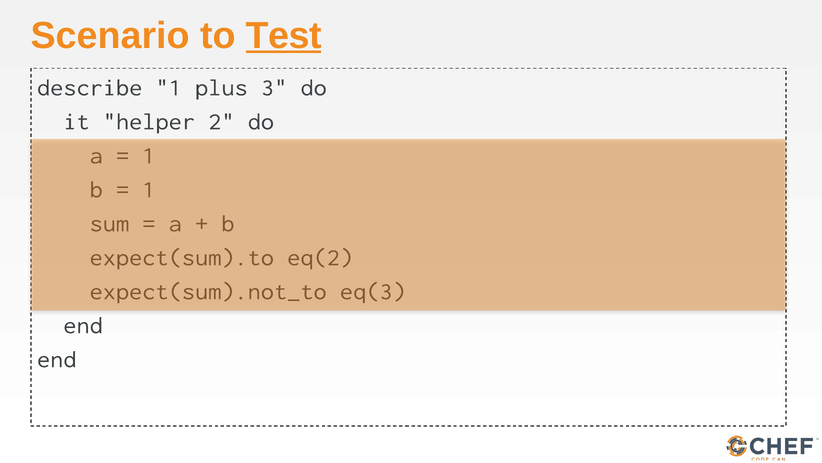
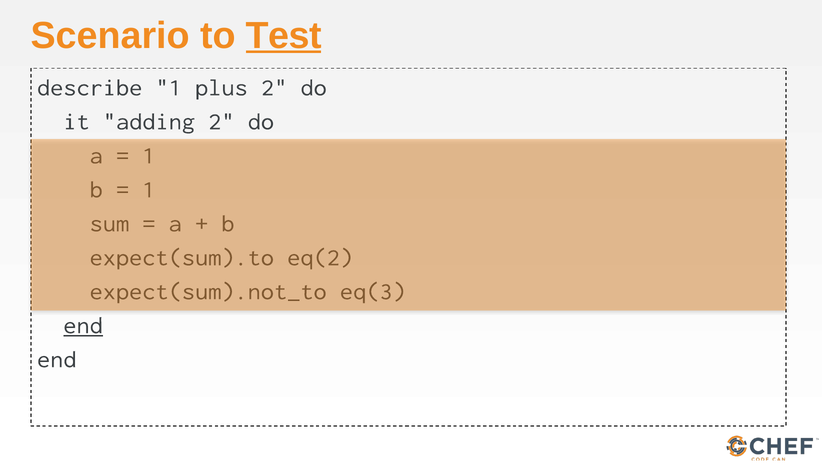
plus 3: 3 -> 2 (274, 87)
helper: helper -> adding (149, 121)
end underline: none -> present (83, 325)
